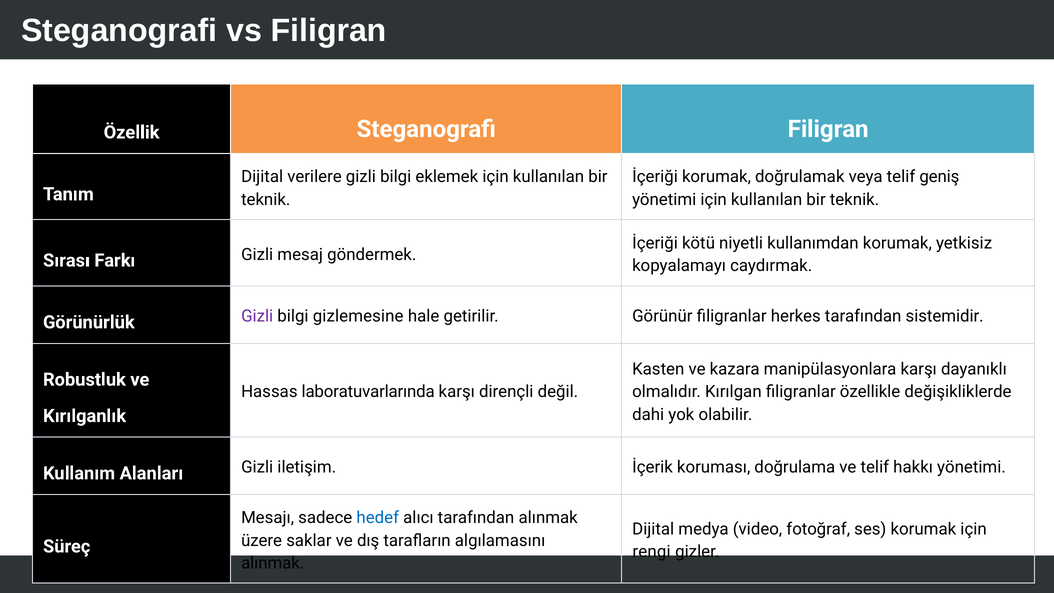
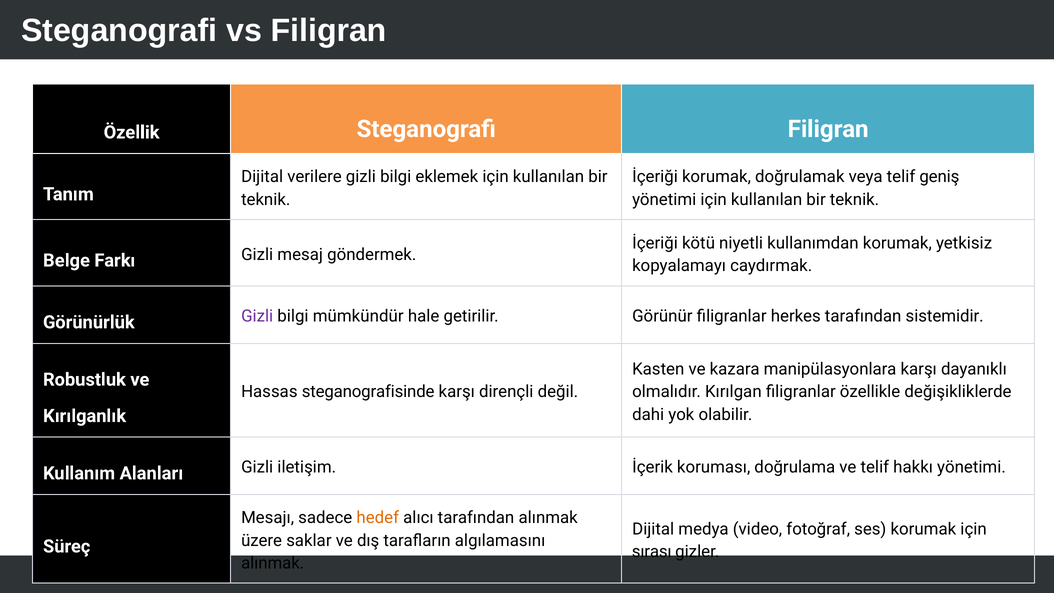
Sırası: Sırası -> Belge (66, 260)
gizlemesine: gizlemesine -> mümkündür (358, 316)
laboratuvarlarında: laboratuvarlarında -> steganografisinde (368, 392)
hedef colour: blue -> orange (378, 518)
rengi: rengi -> sırası (652, 552)
